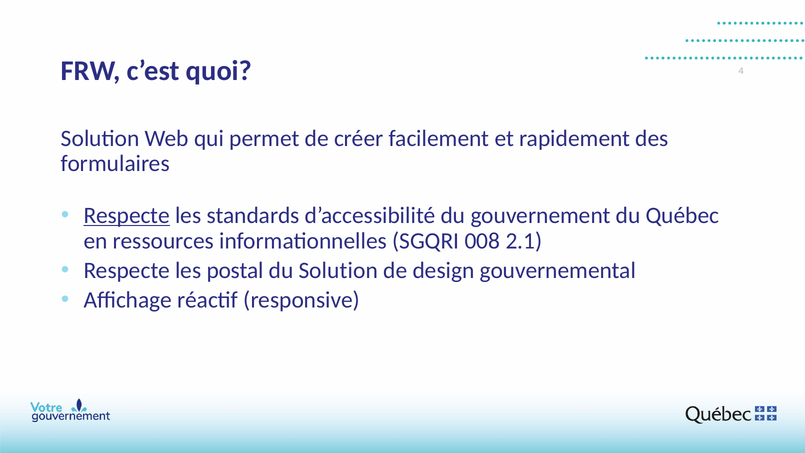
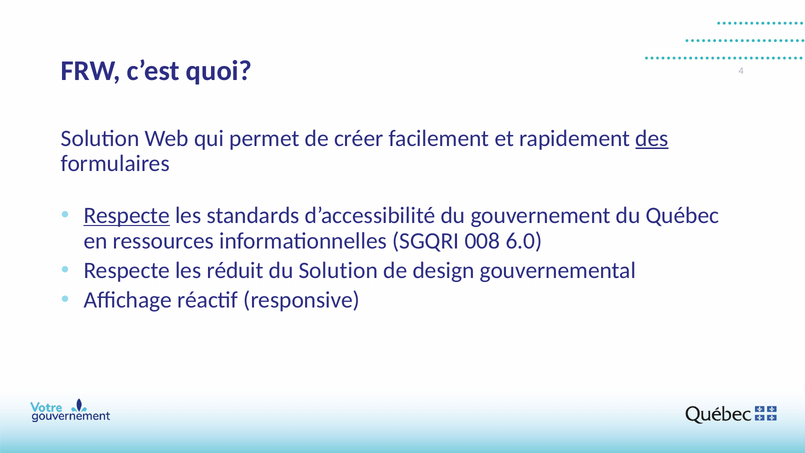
des underline: none -> present (652, 138)
2.1: 2.1 -> 6.0 (524, 241)
postal: postal -> réduit (235, 270)
